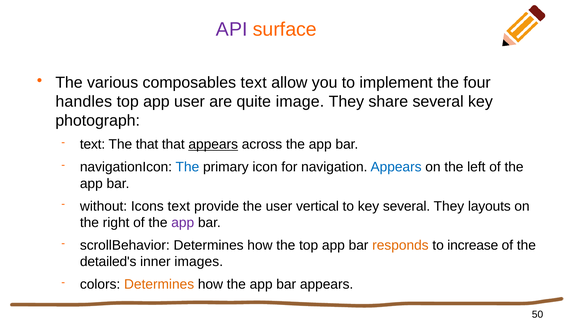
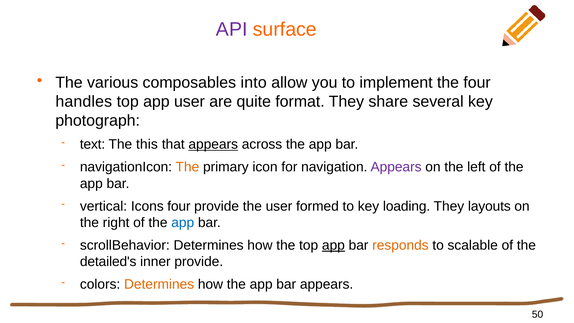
composables text: text -> into (254, 82)
image: image -> format (300, 101)
The that: that -> this (147, 144)
The colour: blue -> orange (187, 167)
Appears colour: blue -> purple (396, 167)
without: without -> vertical (104, 206)
Icons text: text -> four (179, 206)
vertical: vertical -> formed (317, 206)
key several: several -> loading (407, 206)
app colour: purple -> blue (183, 223)
app underline: none -> present (333, 245)
increase: increase -> scalable (473, 245)
inner images: images -> provide (199, 262)
